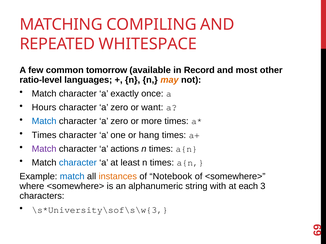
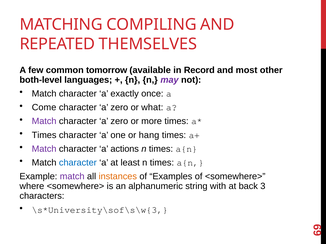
WHITESPACE: WHITESPACE -> THEMSELVES (148, 44)
ratio-level: ratio-level -> both-level (41, 80)
may colour: orange -> purple (170, 80)
Hours: Hours -> Come (44, 108)
want: want -> what (152, 108)
Match colour: blue -> purple (44, 121)
match colour: blue -> purple (72, 177)
Notebook: Notebook -> Examples (171, 177)
each: each -> back (248, 187)
